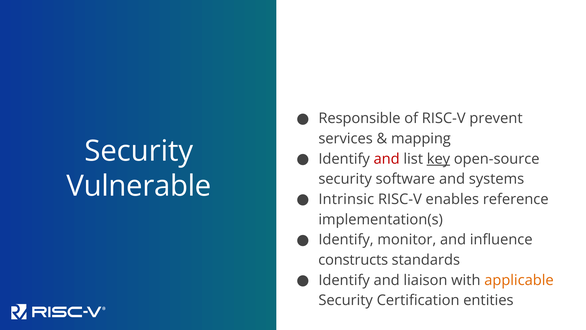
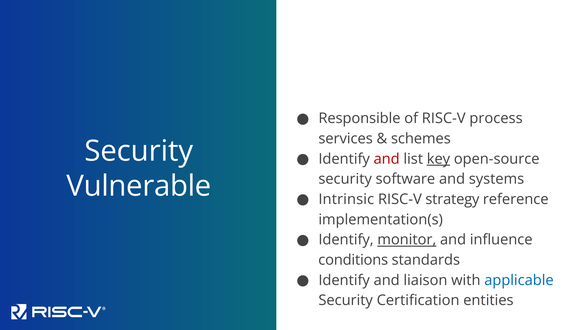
prevent: prevent -> process (496, 118)
mapping: mapping -> schemes (421, 138)
enables: enables -> strategy (452, 199)
monitor underline: none -> present (407, 240)
constructs: constructs -> conditions (353, 260)
applicable colour: orange -> blue (519, 280)
